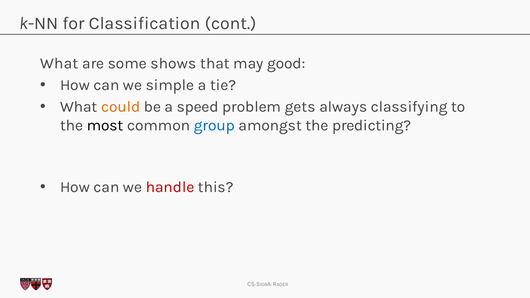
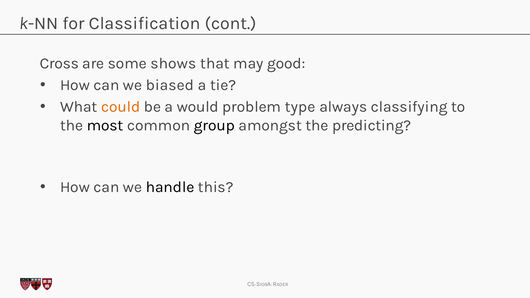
What: What -> Cross (59, 64)
simple: simple -> biased (170, 85)
speed: speed -> would (198, 107)
gets: gets -> type (300, 107)
group colour: blue -> black (214, 125)
handle colour: red -> black (170, 187)
